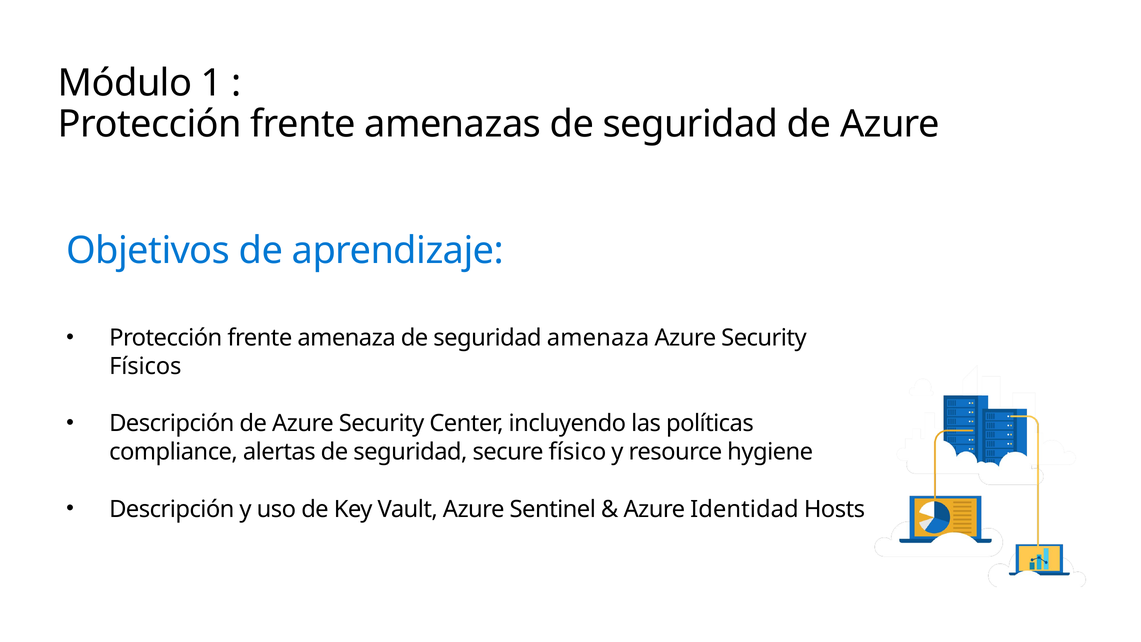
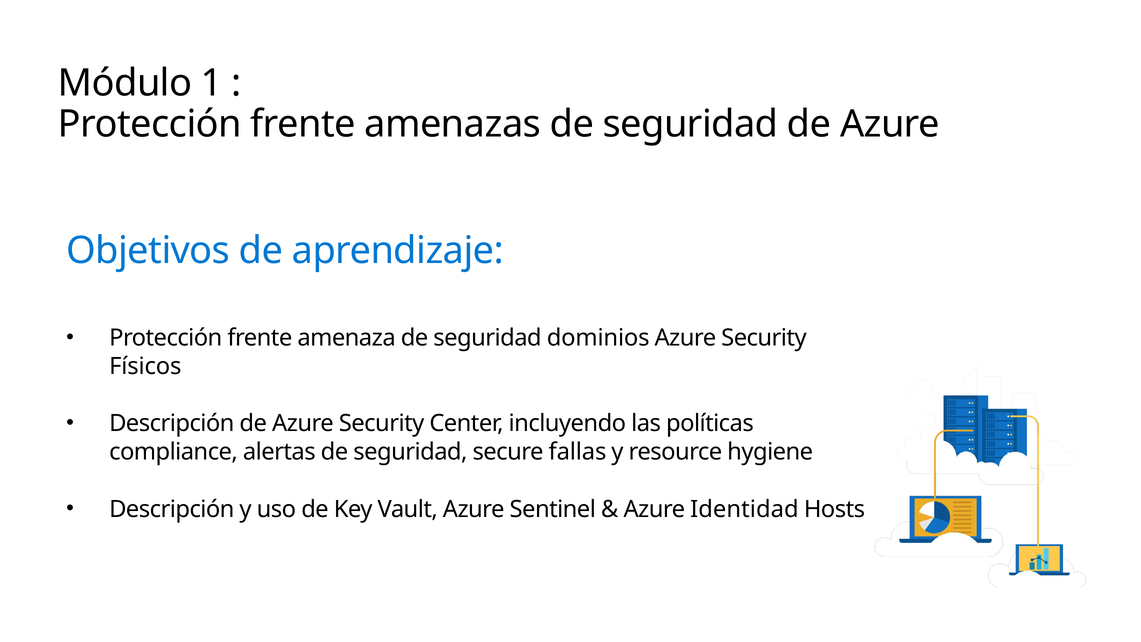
seguridad amenaza: amenaza -> dominios (598, 338)
físico: físico -> fallas (578, 452)
